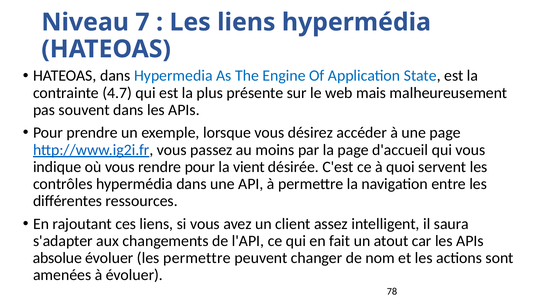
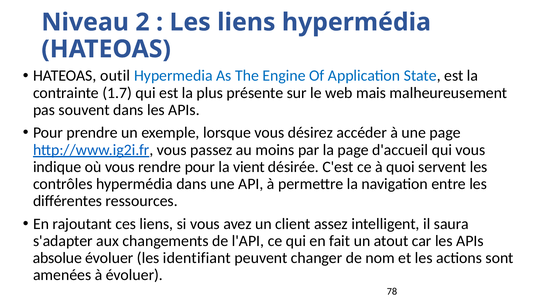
7: 7 -> 2 (143, 22)
HATEOAS dans: dans -> outil (115, 76)
4.7: 4.7 -> 1.7 (117, 93)
les permettre: permettre -> identifiant (197, 258)
